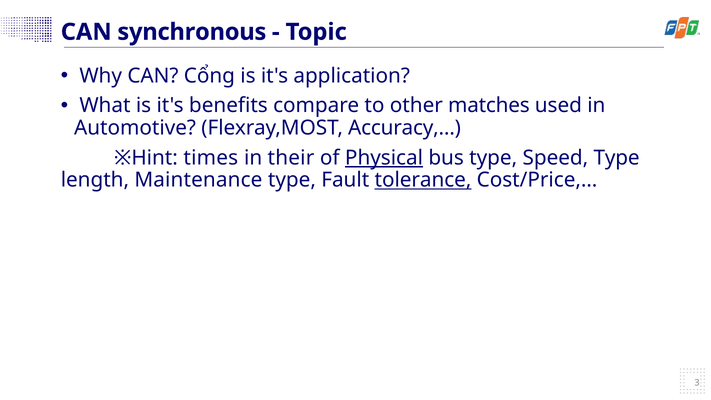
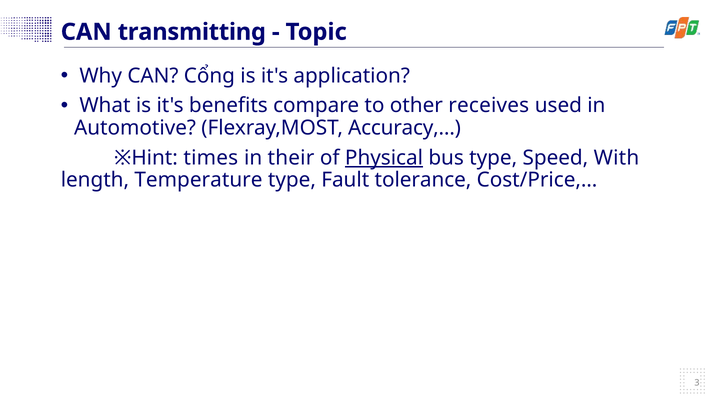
synchronous: synchronous -> transmitting (192, 32)
matches: matches -> receives (489, 106)
Speed Type: Type -> With (616, 158)
Maintenance: Maintenance -> Temperature (198, 180)
tolerance underline: present -> none (423, 180)
